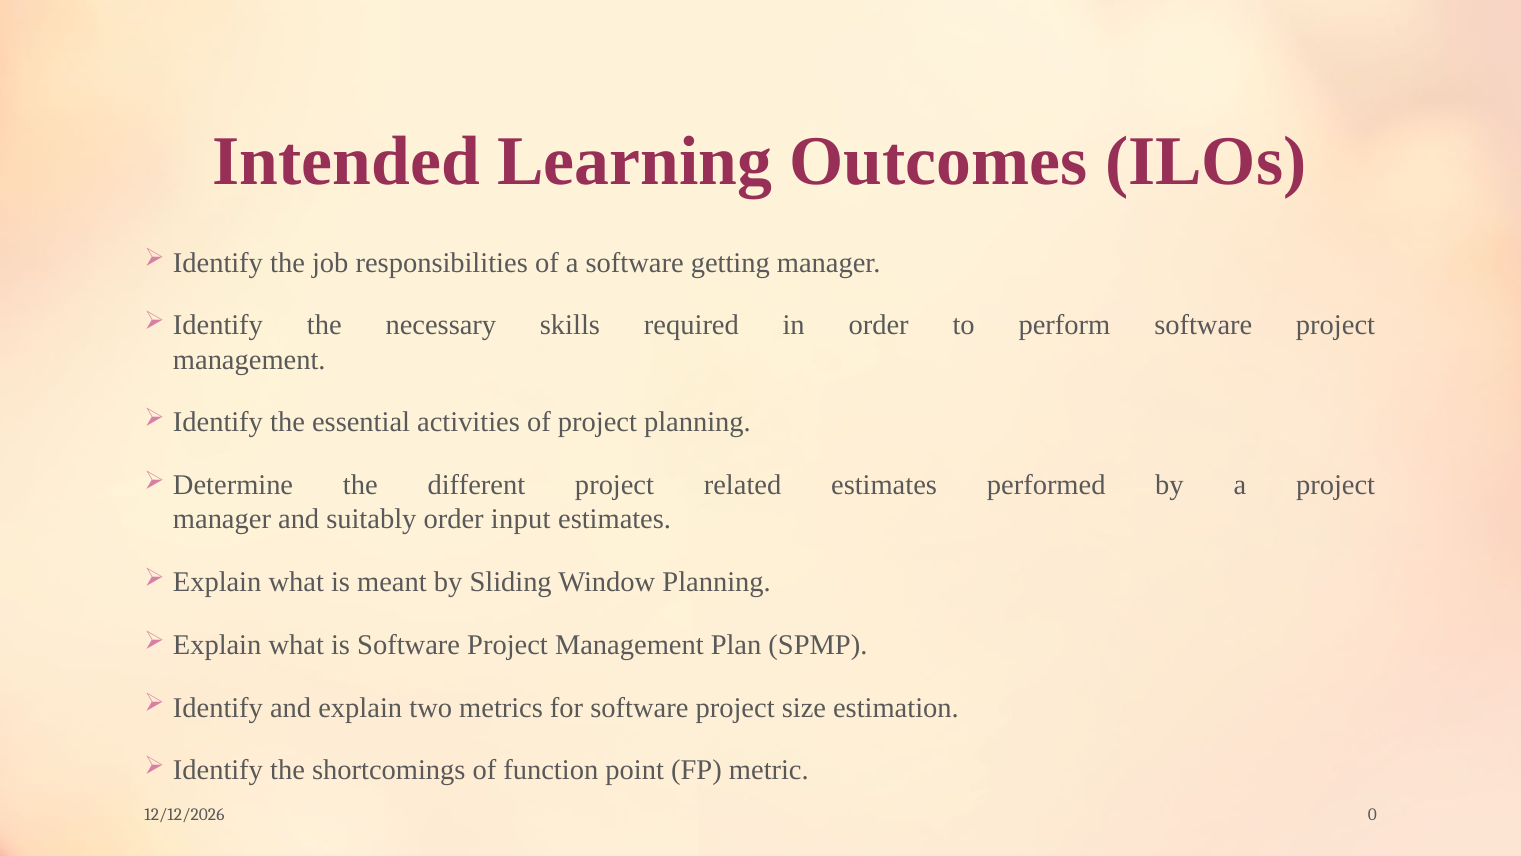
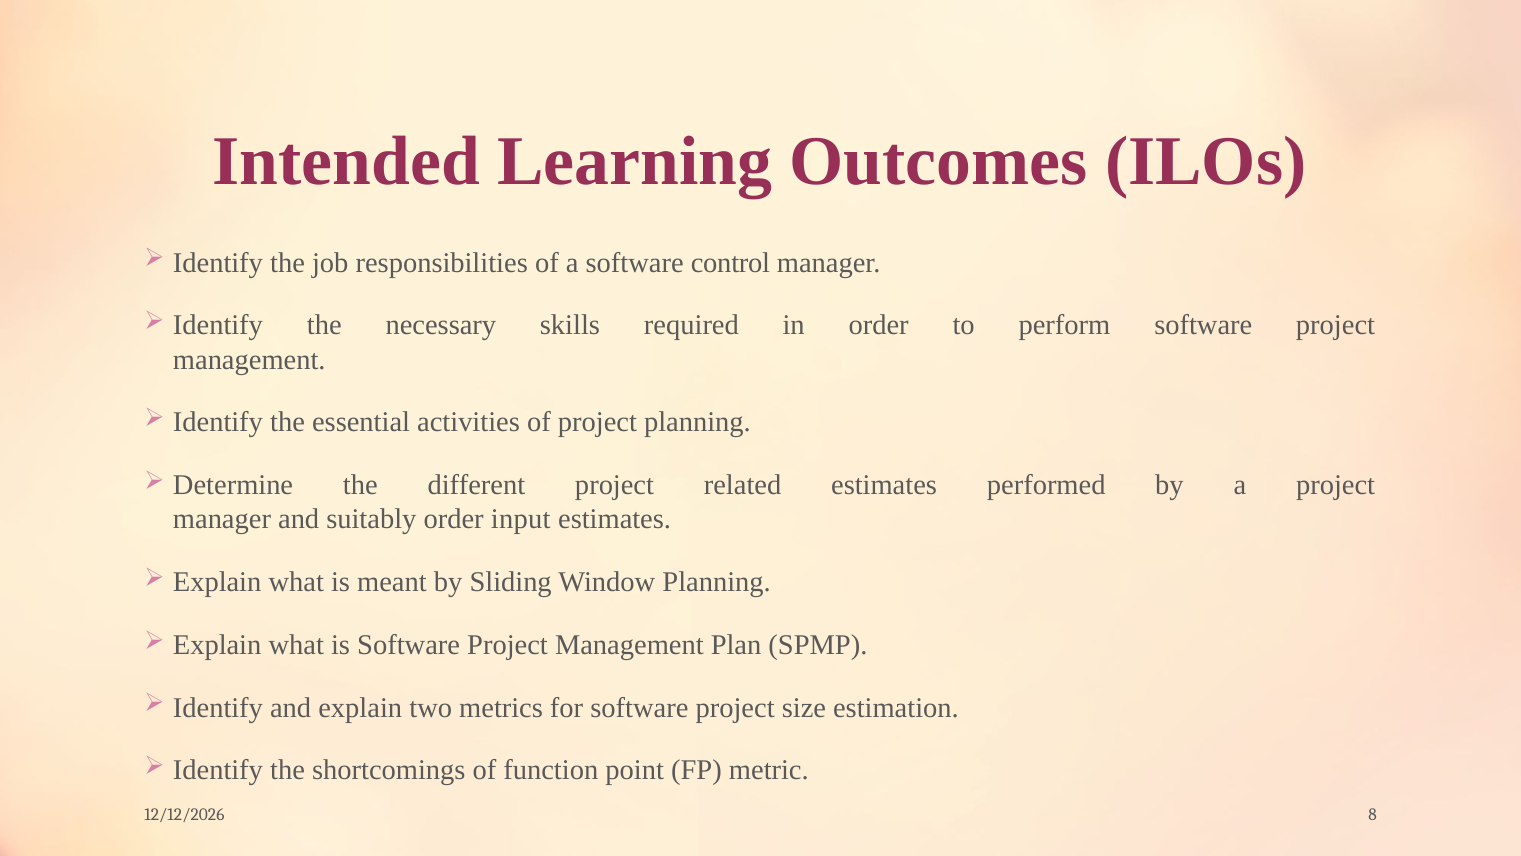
getting: getting -> control (730, 262)
0: 0 -> 8 (1373, 814)
